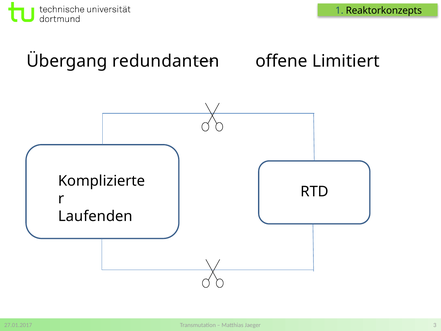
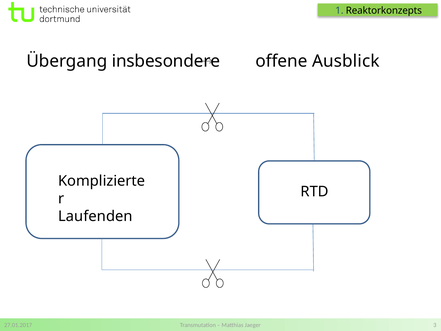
redundanten: redundanten -> insbesondere (166, 61)
Limitiert: Limitiert -> Ausblick (346, 61)
